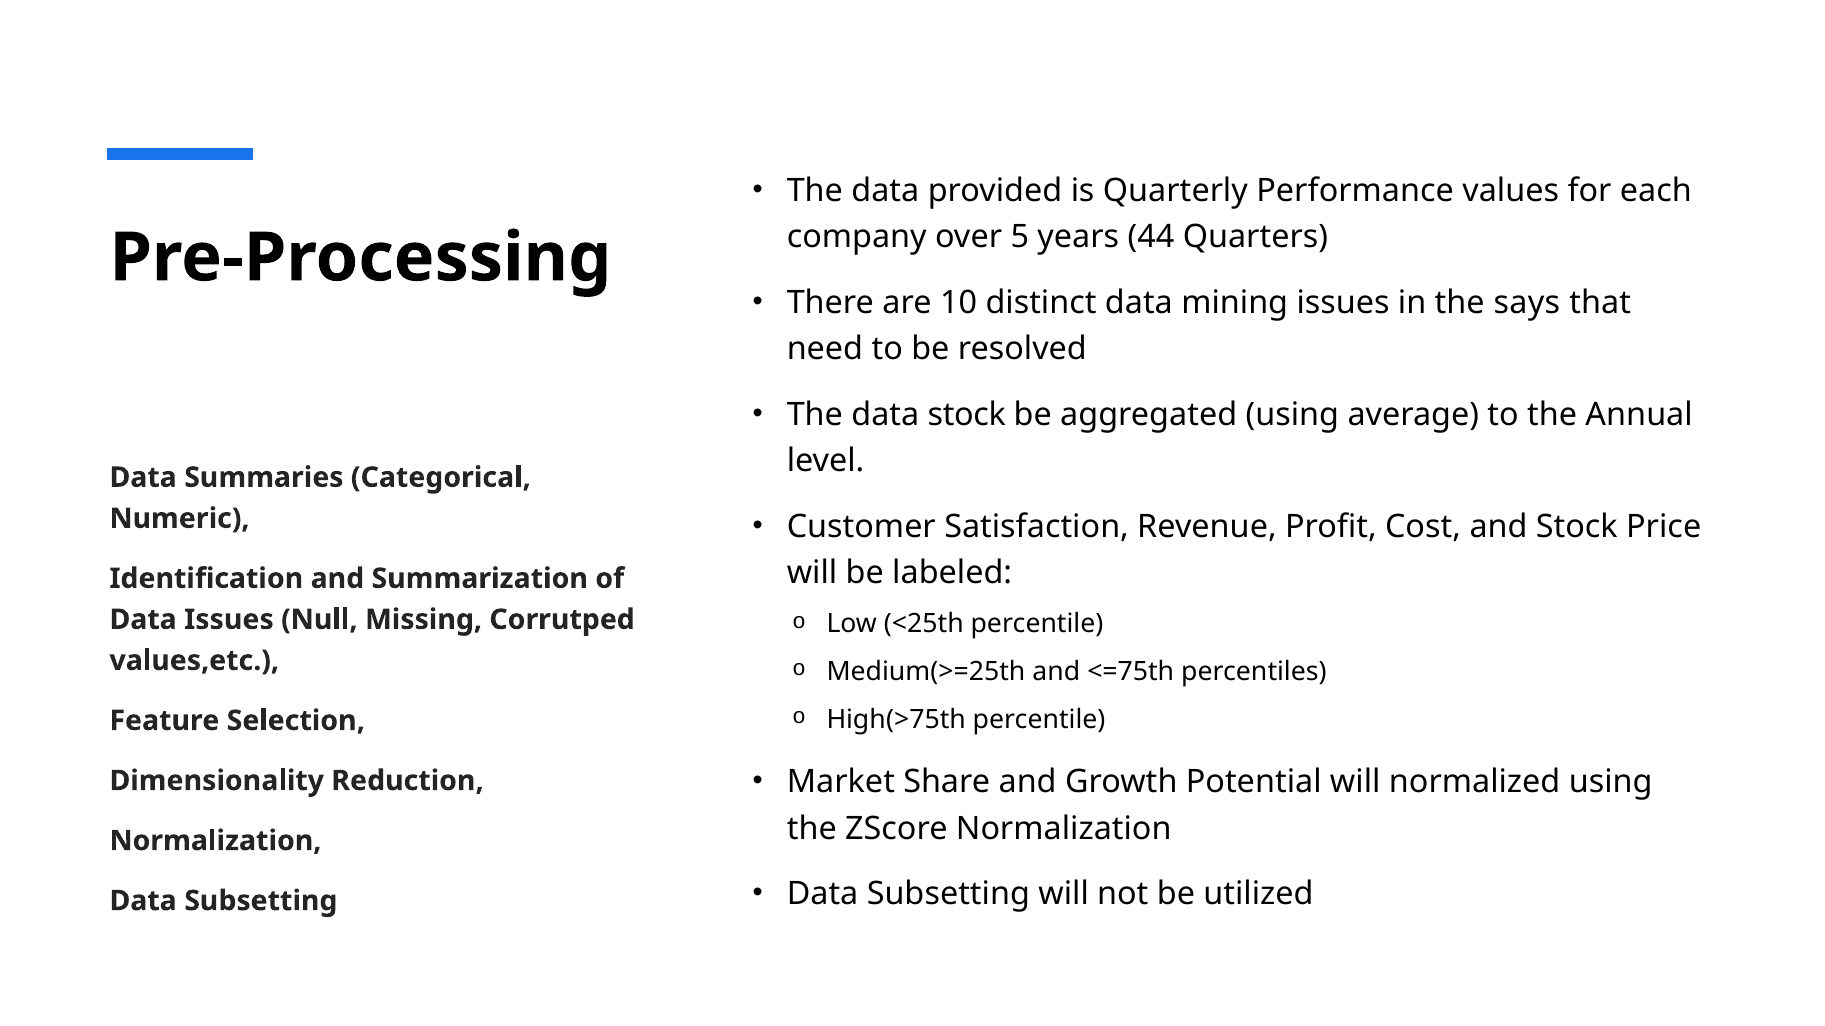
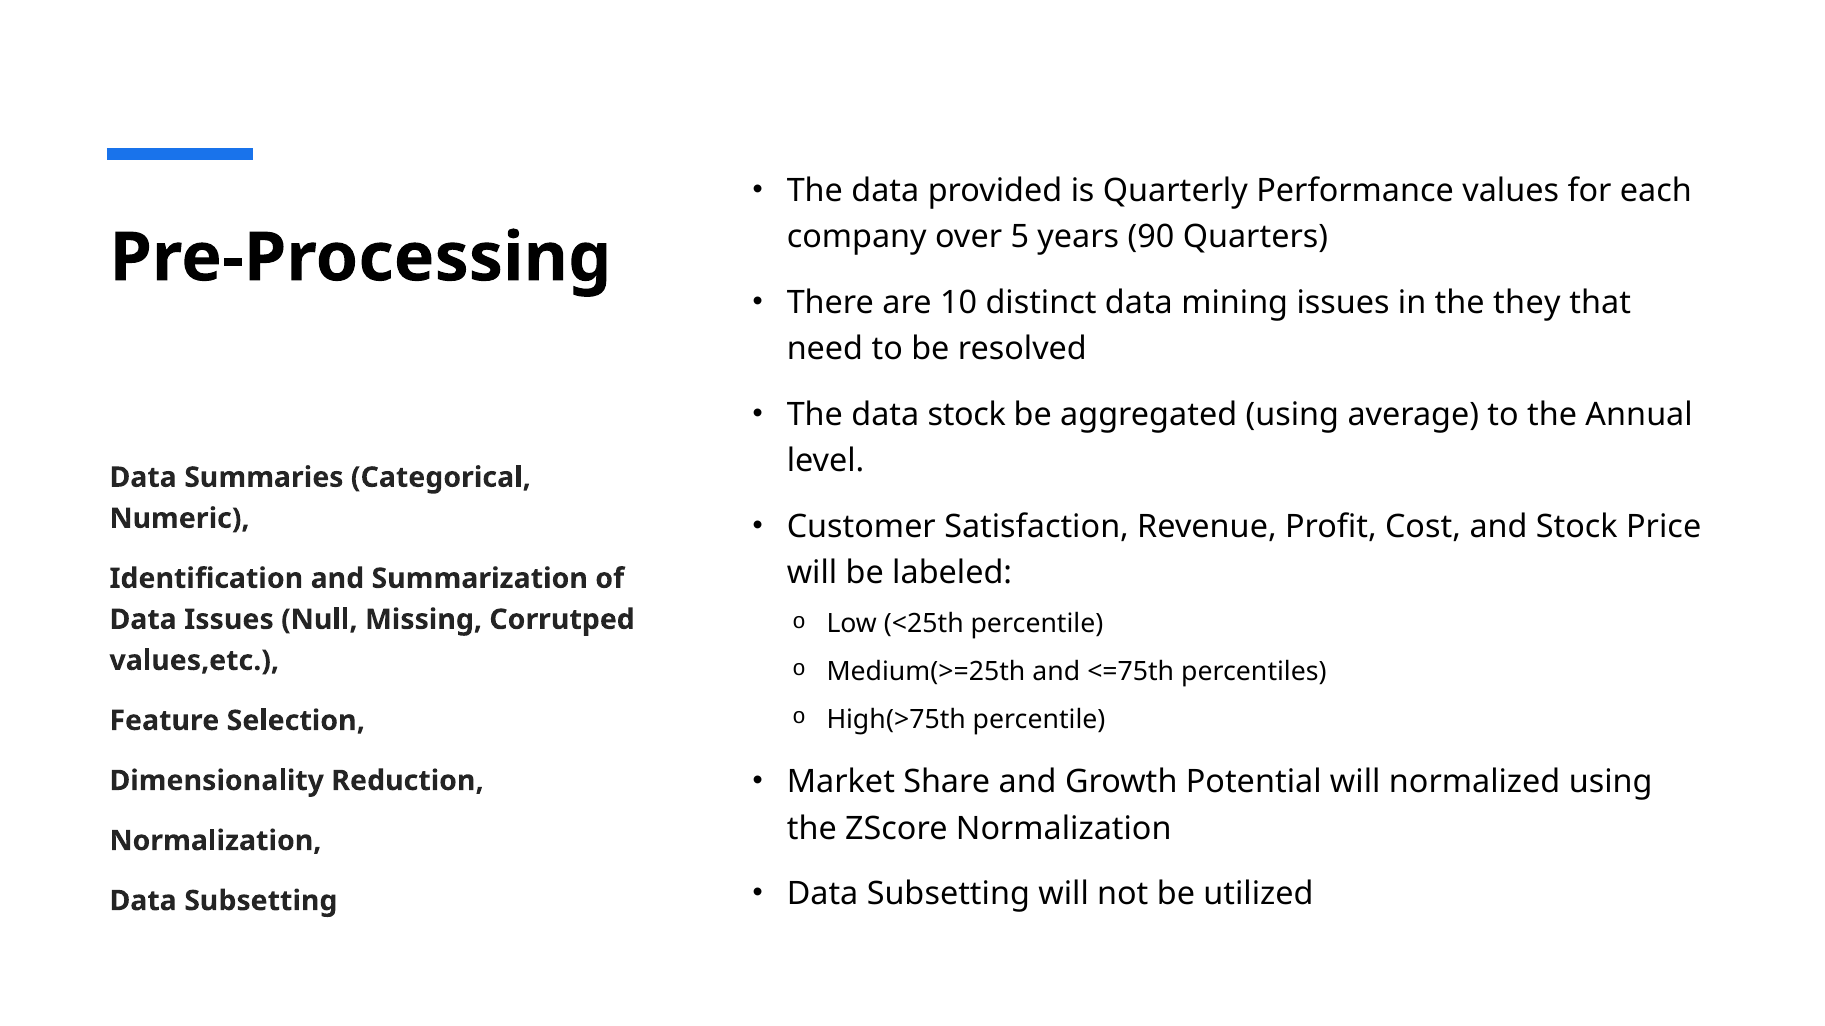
44: 44 -> 90 (1151, 237)
says: says -> they (1527, 303)
